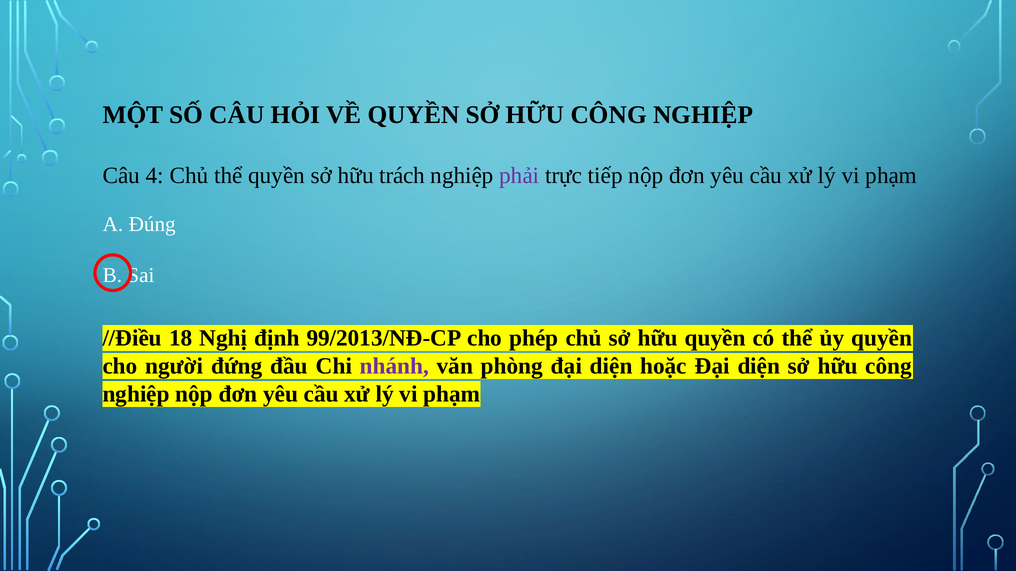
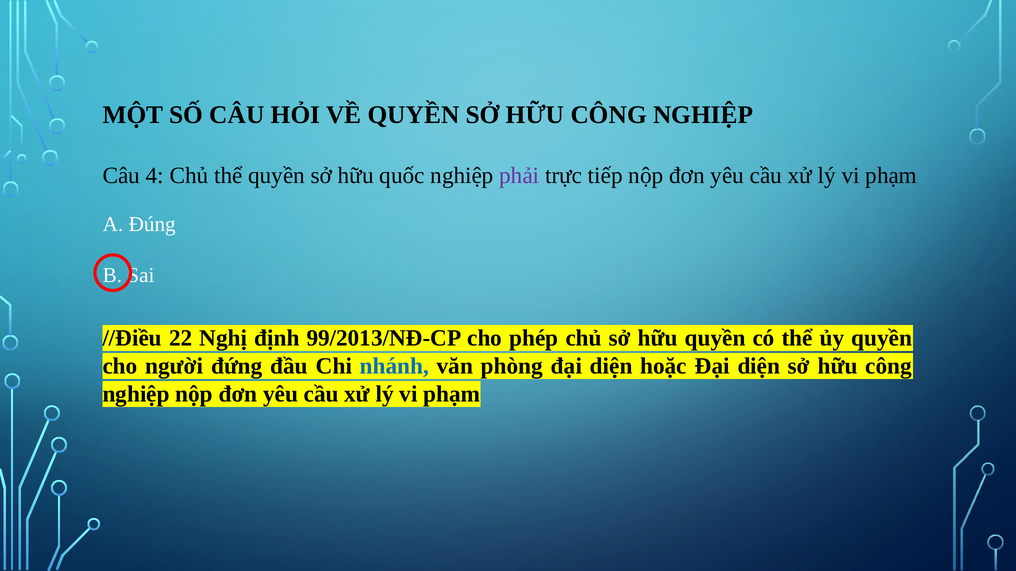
trách: trách -> quốc (402, 176)
18: 18 -> 22 (181, 339)
nhánh colour: purple -> blue (394, 366)
